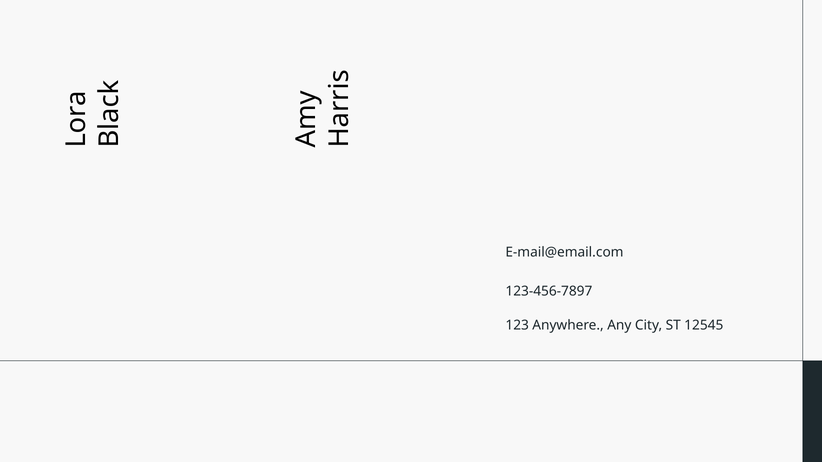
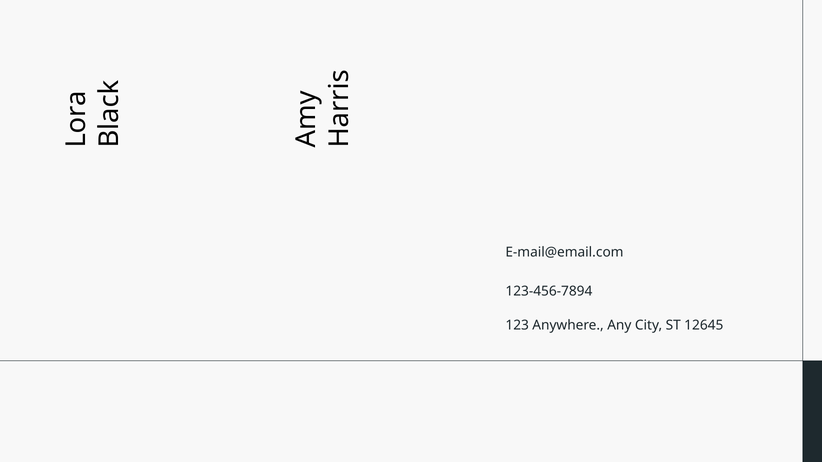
123-456-7897: 123-456-7897 -> 123-456-7894 (549, 291)
12545: 12545 -> 12645 (704, 325)
